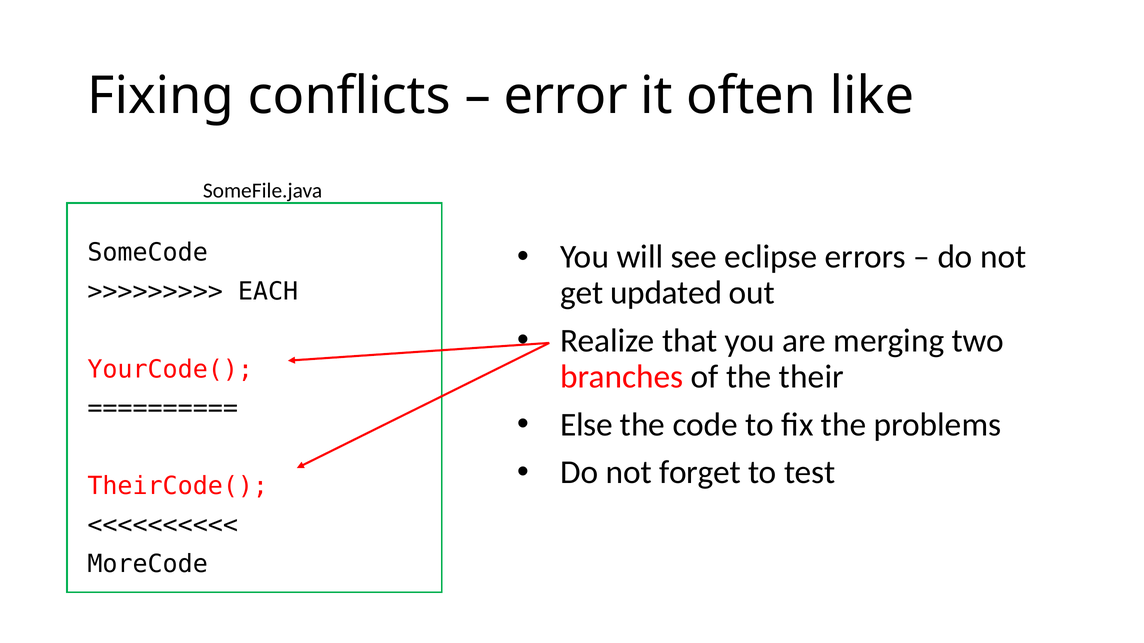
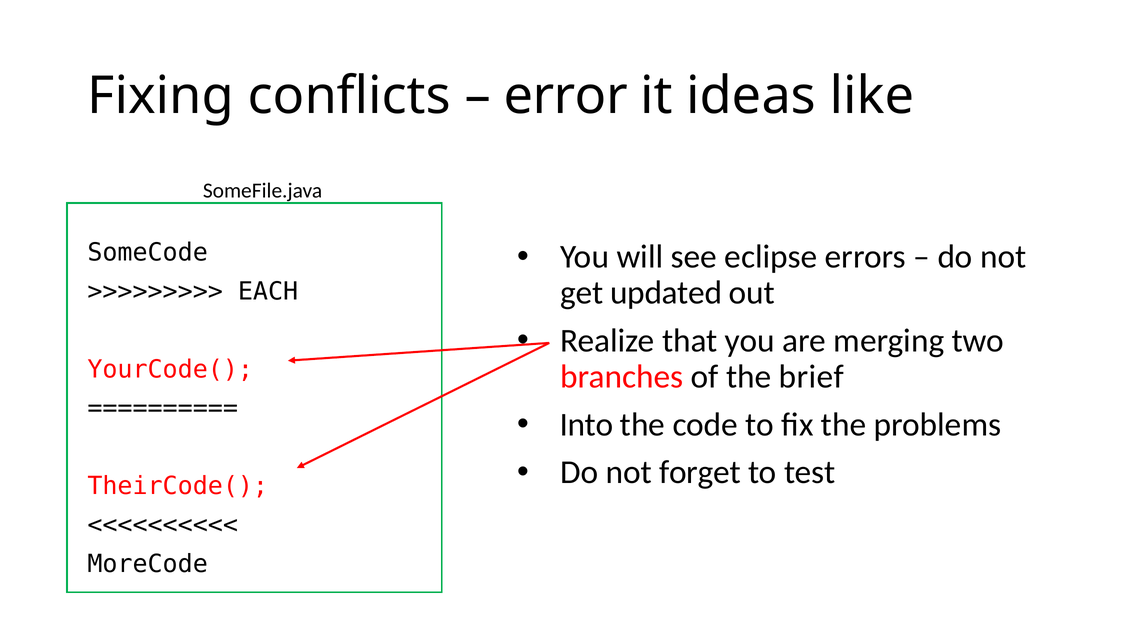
often: often -> ideas (751, 96)
their: their -> brief (811, 377)
Else: Else -> Into (586, 425)
